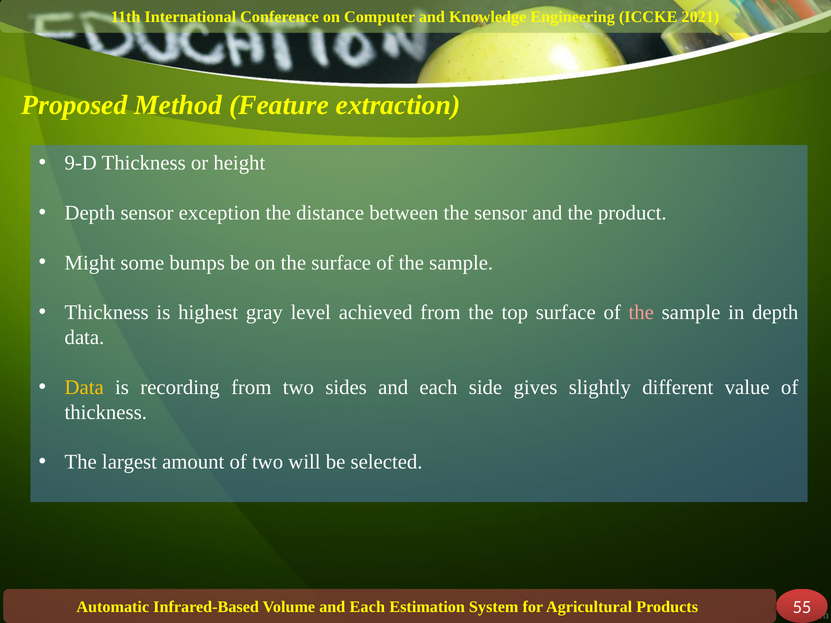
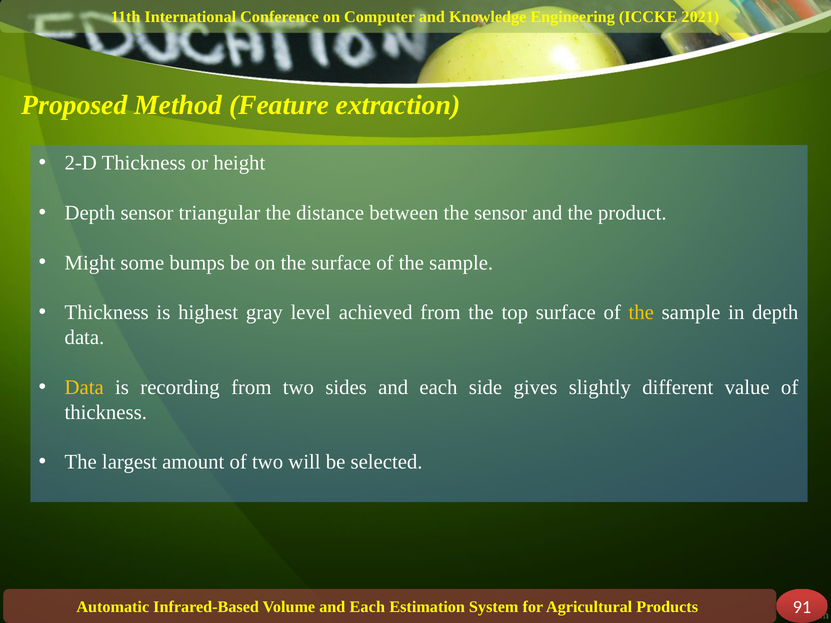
9-D: 9-D -> 2-D (81, 163)
exception: exception -> triangular (219, 213)
the colour: pink -> yellow (641, 313)
55: 55 -> 91 (802, 607)
